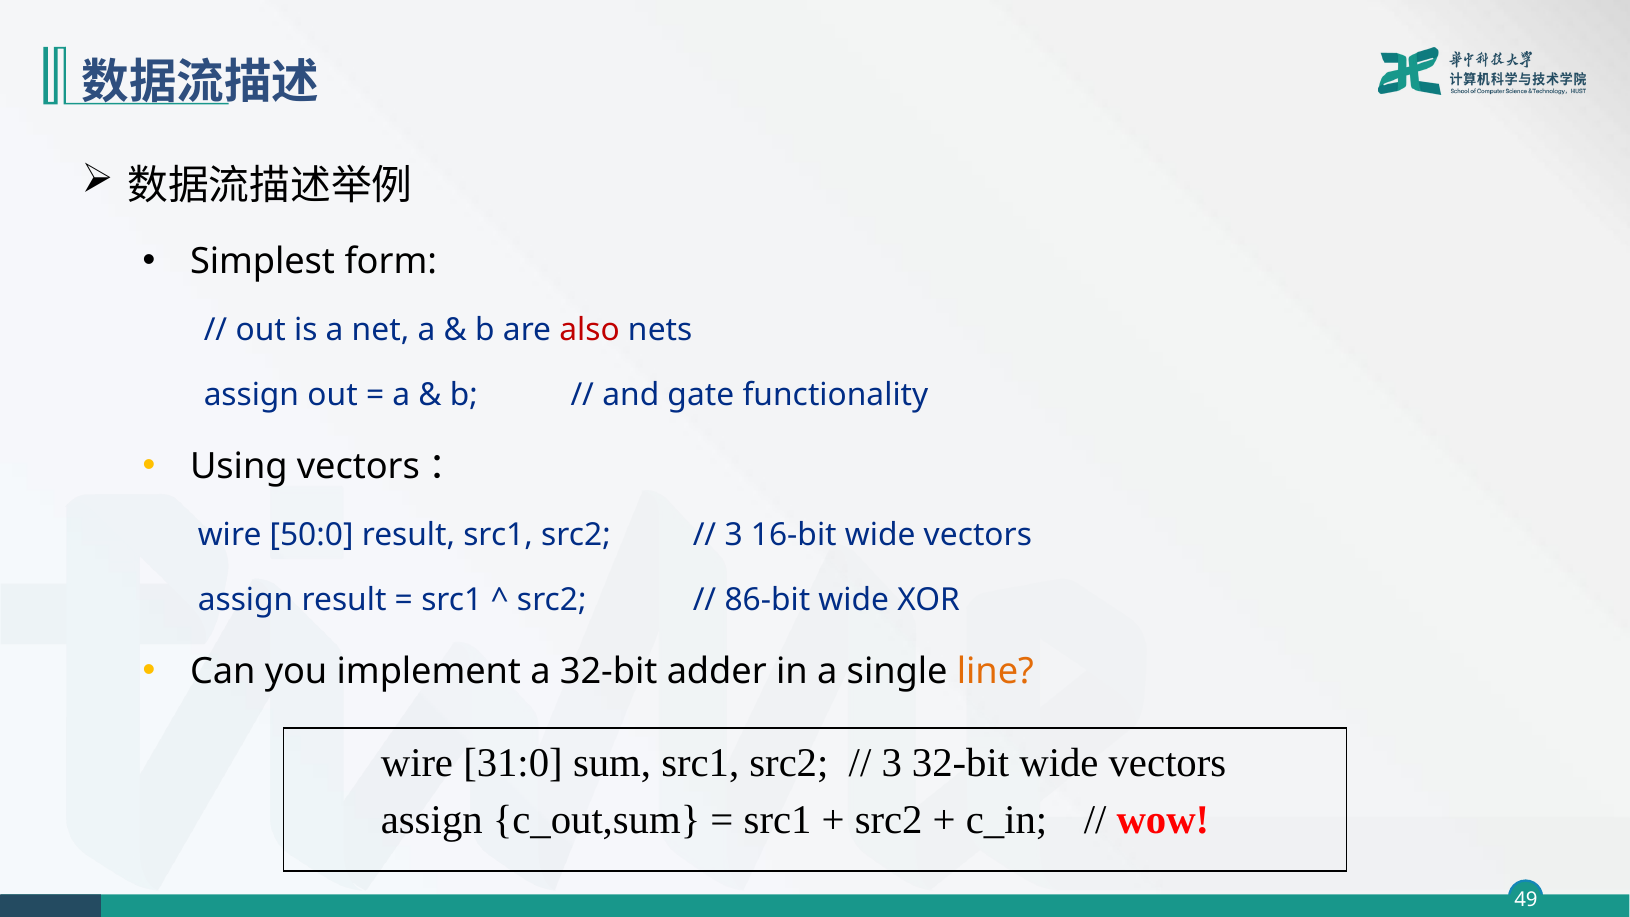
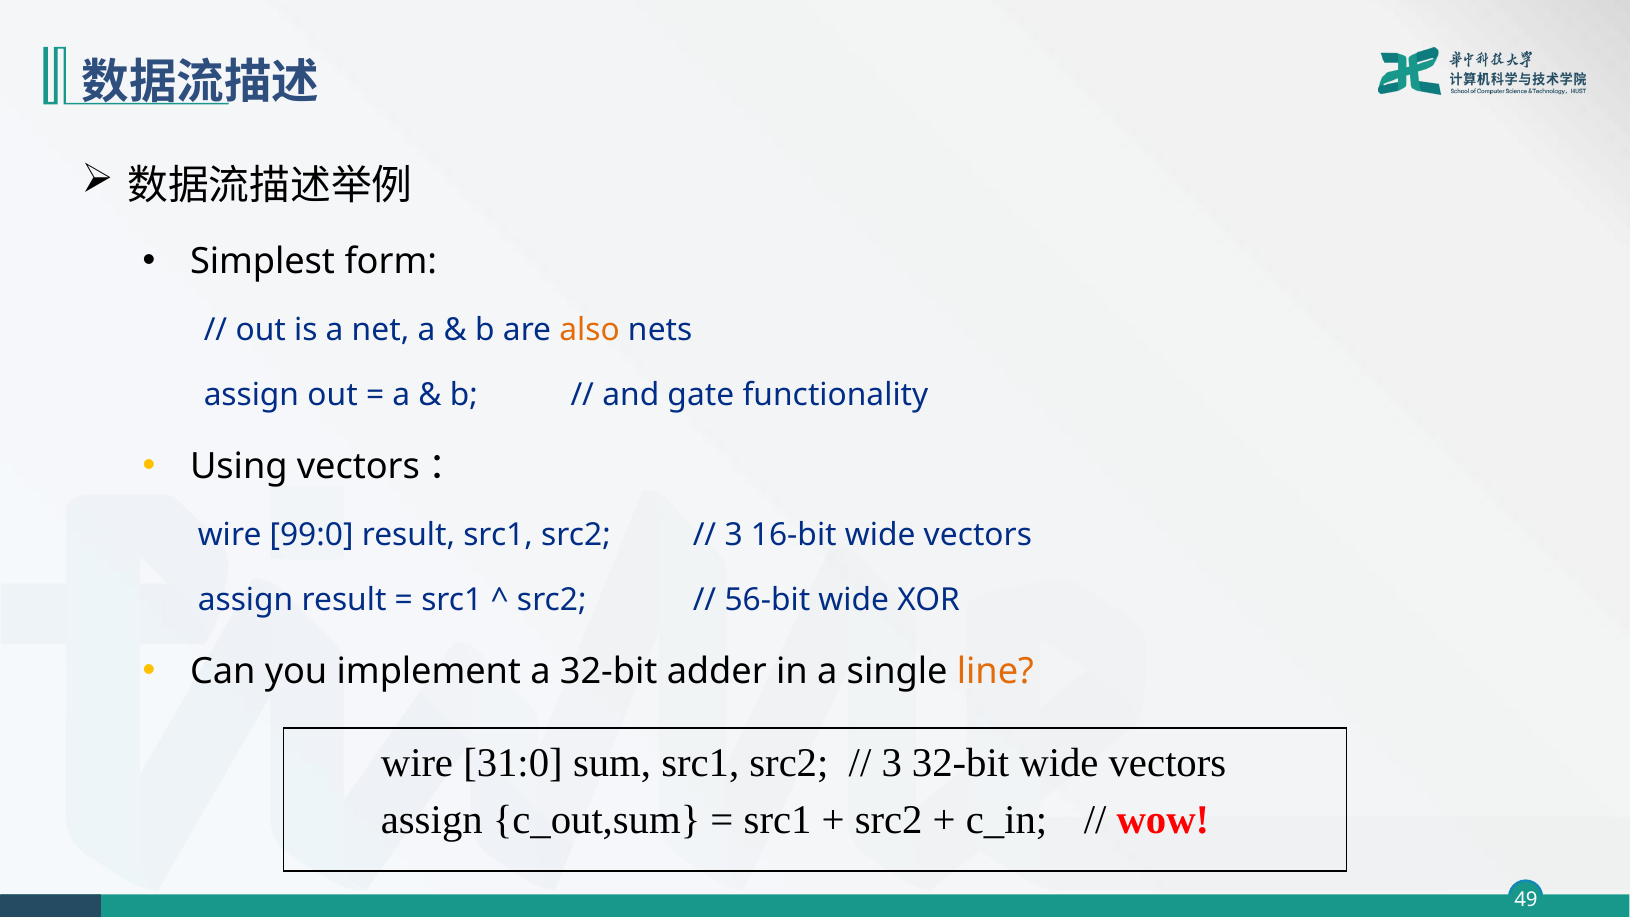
also colour: red -> orange (589, 330)
50:0: 50:0 -> 99:0 (312, 534)
86-bit: 86-bit -> 56-bit (767, 600)
